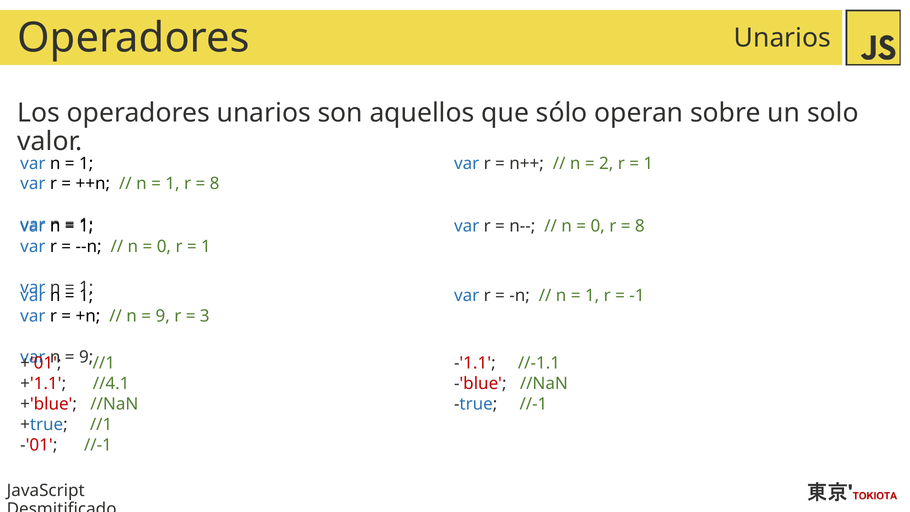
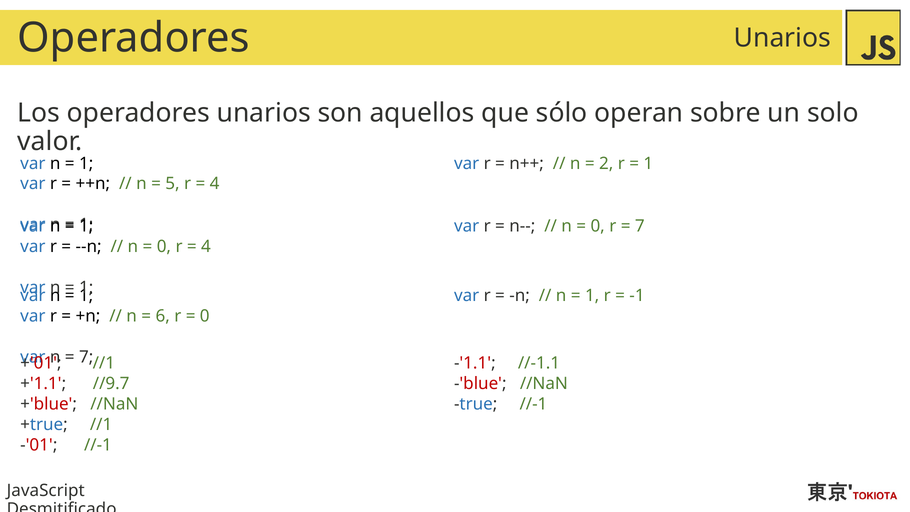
1: 1 -> 5 (172, 184)
8: 8 -> 4 (215, 184)
8: 8 -> 7 (640, 226)
1: 1 -> 4 (206, 246)
9: 9 -> 6 (163, 316)
3: 3 -> 0 (205, 316)
9: 9 -> 7 (86, 357)
//4.1: //4.1 -> //9.7 (111, 384)
